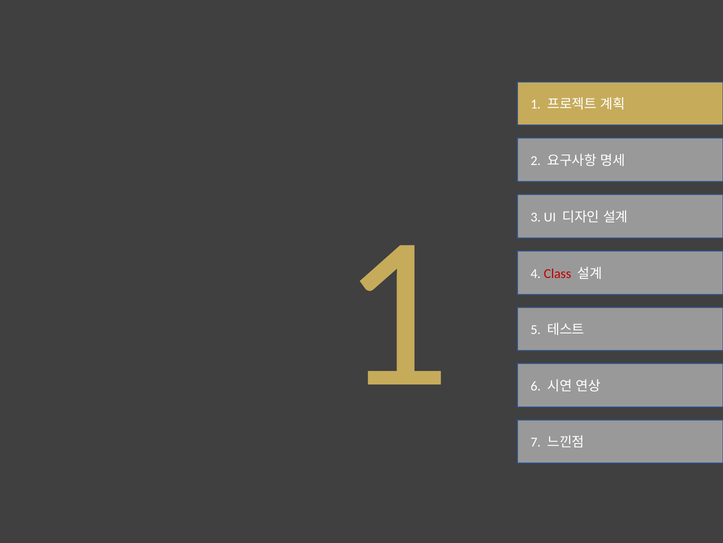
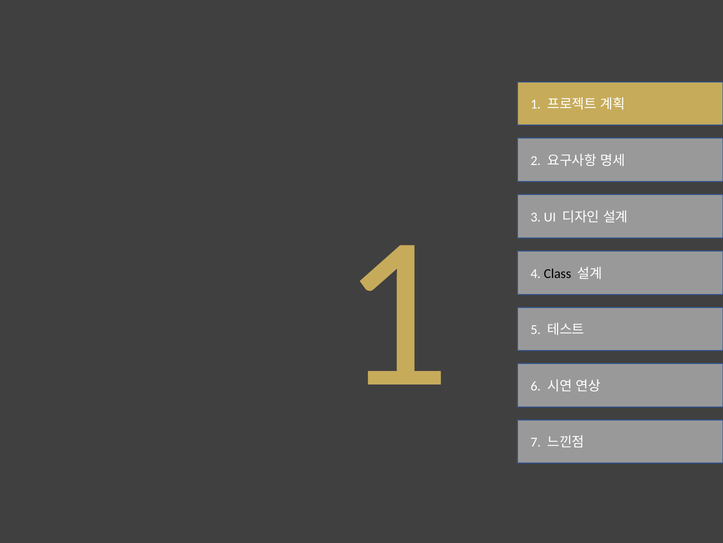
Class colour: red -> black (558, 273)
